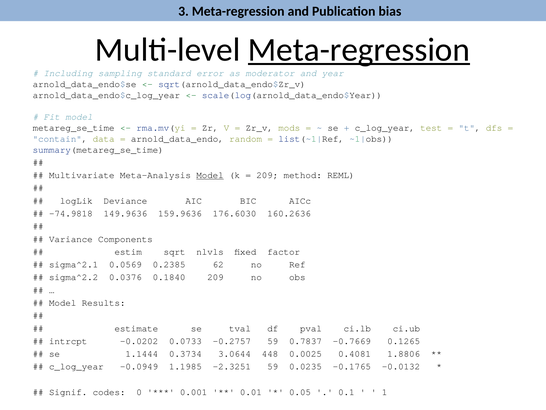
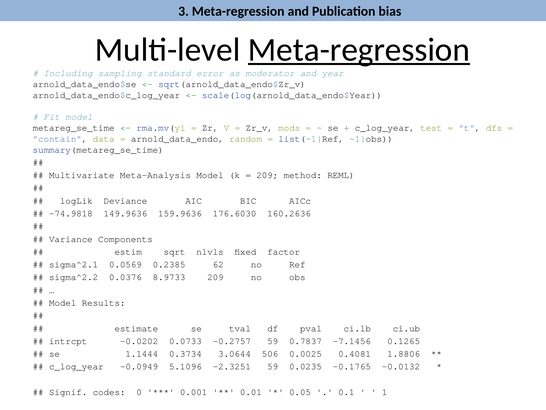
Model underline: present -> none (210, 175)
0.1840: 0.1840 -> 8.9733 (169, 277)
-0.7669: -0.7669 -> -7.1456 (352, 341)
448: 448 -> 506 (270, 353)
1.1985: 1.1985 -> 5.1096 (185, 366)
